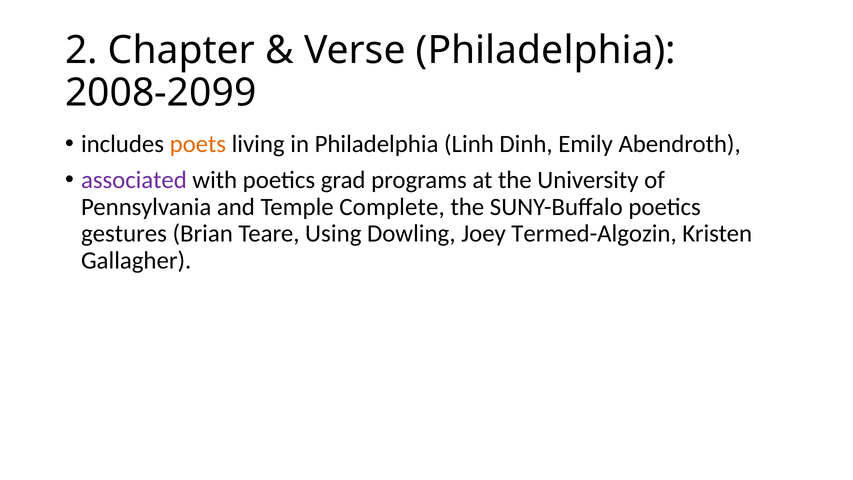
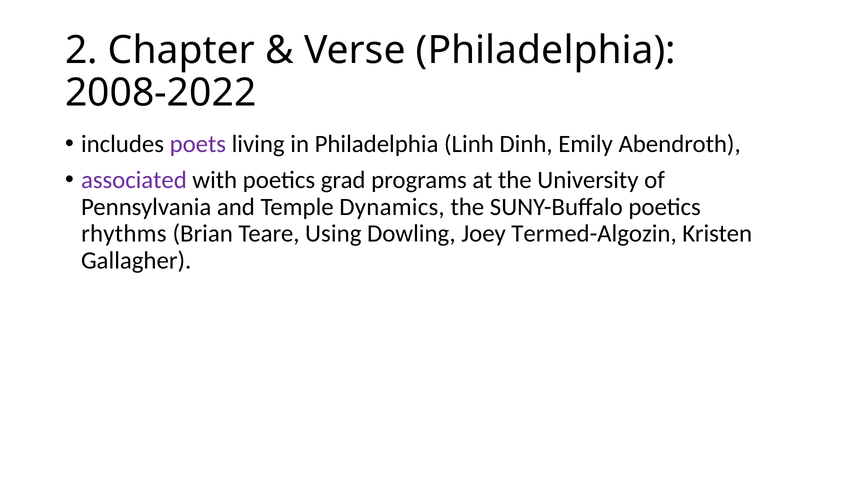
2008-2099: 2008-2099 -> 2008-2022 (161, 93)
poets colour: orange -> purple (198, 144)
Complete: Complete -> Dynamics (392, 207)
gestures: gestures -> rhythms (124, 234)
